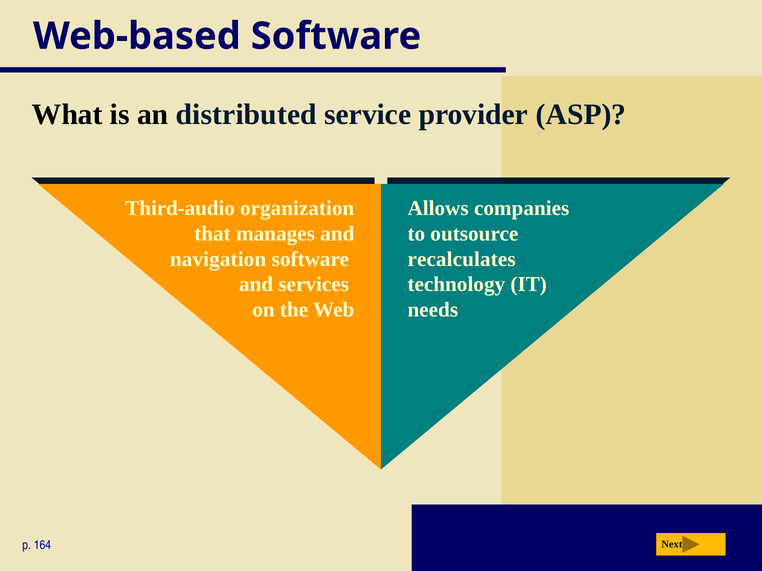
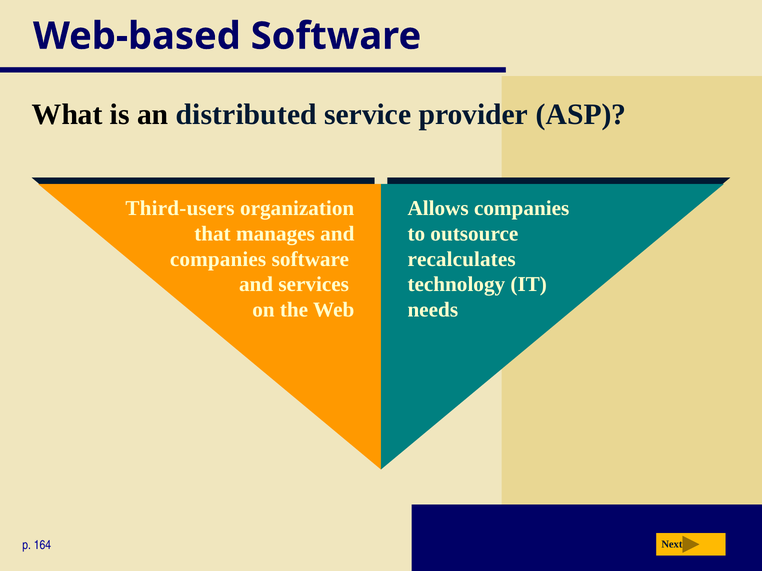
Third-audio: Third-audio -> Third-users (180, 208)
navigation: navigation -> companies (218, 259)
